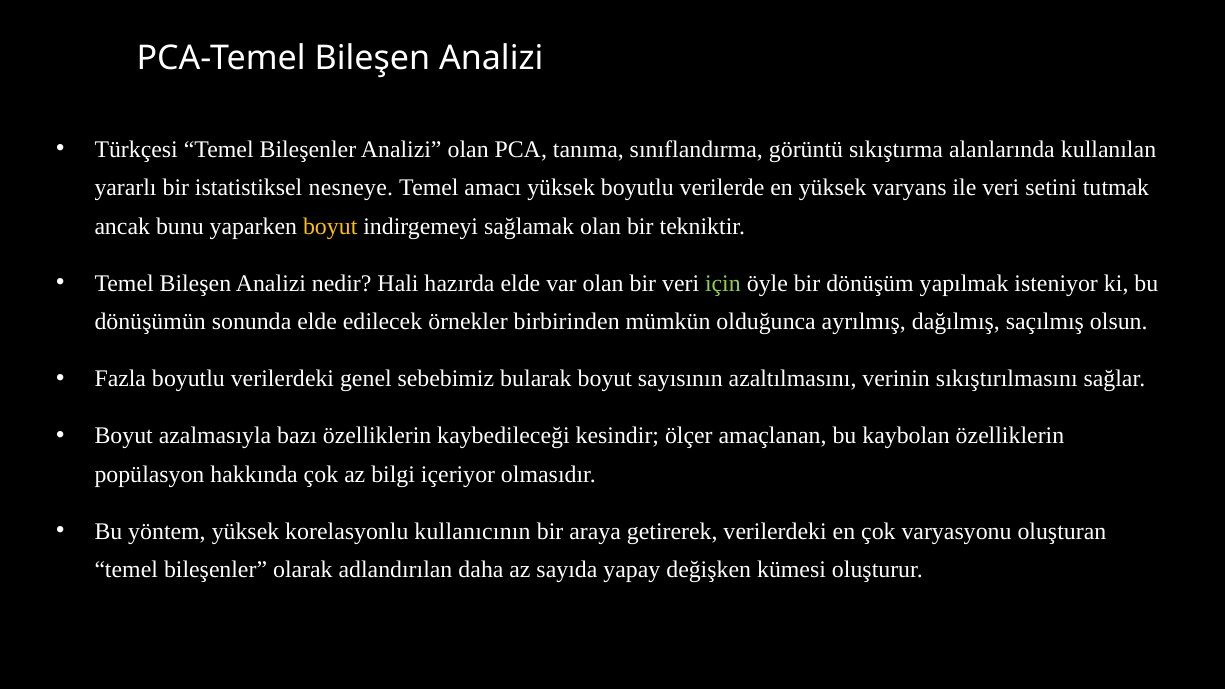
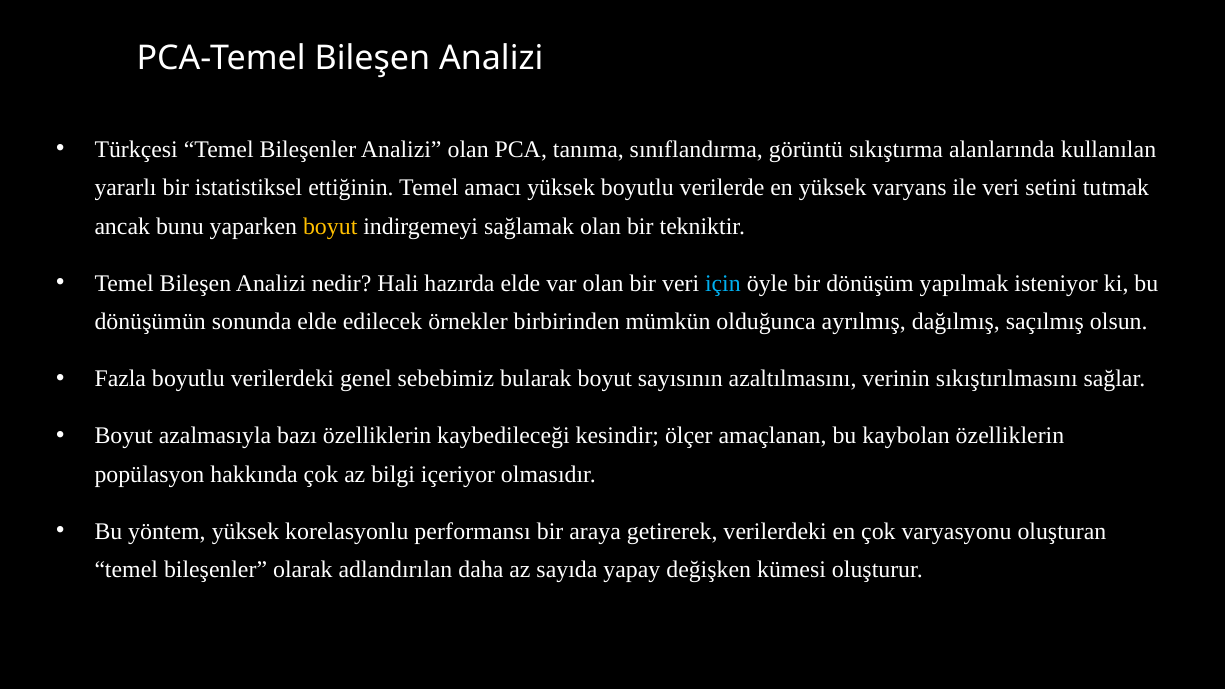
nesneye: nesneye -> ettiğinin (351, 188)
için colour: light green -> light blue (723, 283)
kullanıcının: kullanıcının -> performansı (473, 531)
